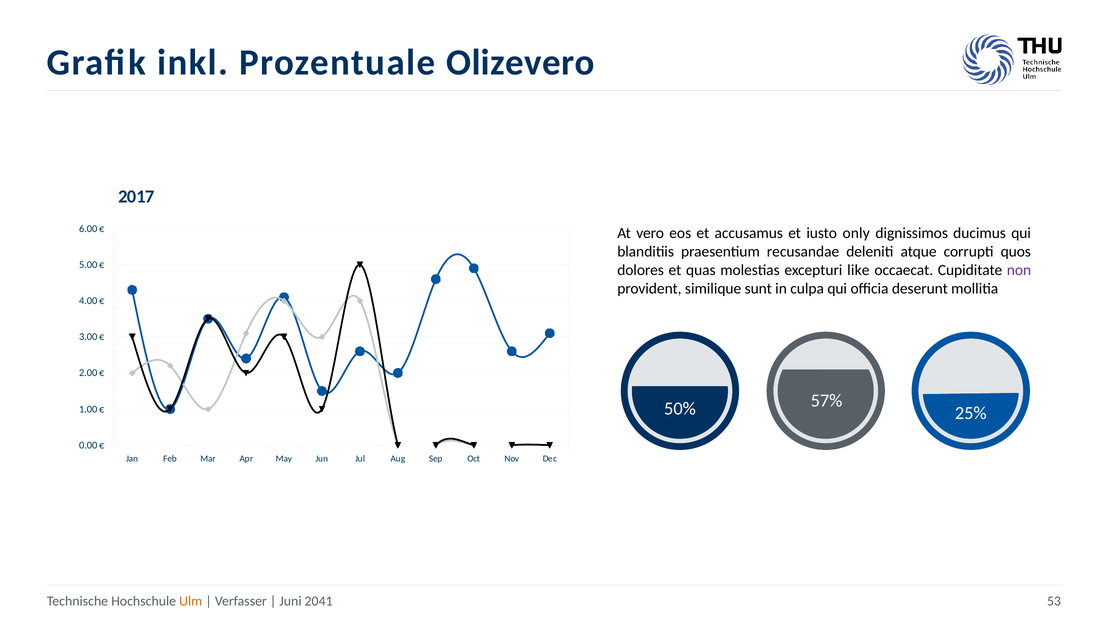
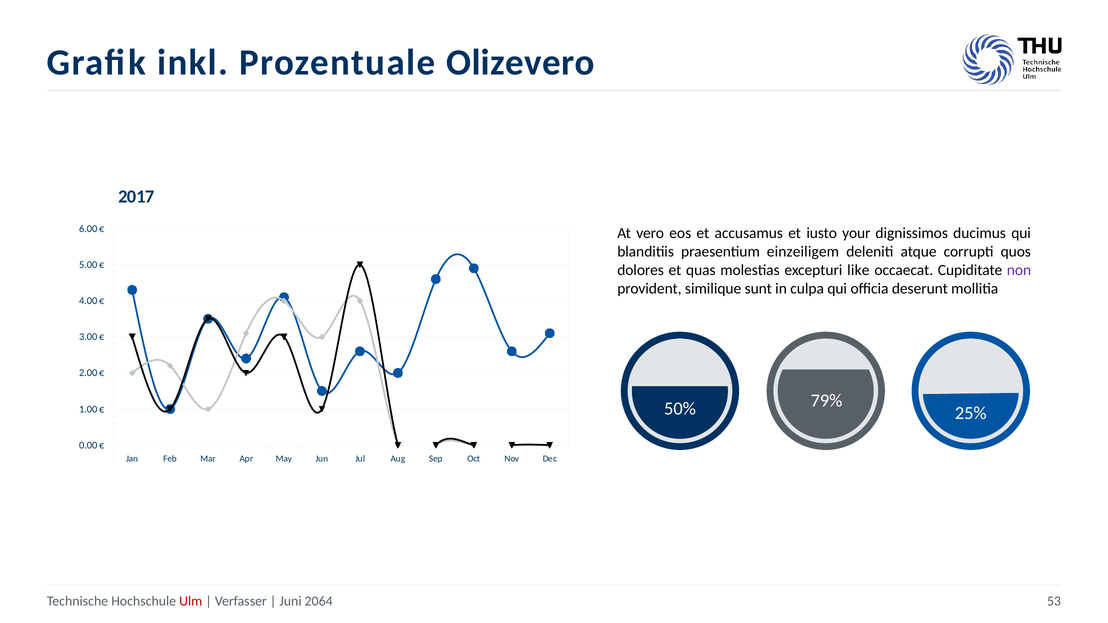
only: only -> your (856, 233)
recusandae: recusandae -> einzeiligem (803, 252)
57%: 57% -> 79% (827, 401)
Ulm colour: orange -> red (191, 602)
2041: 2041 -> 2064 (319, 602)
